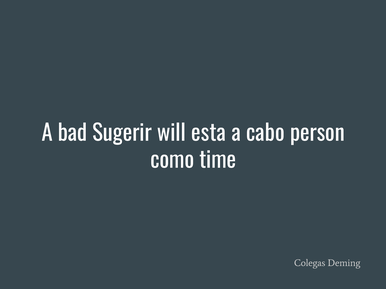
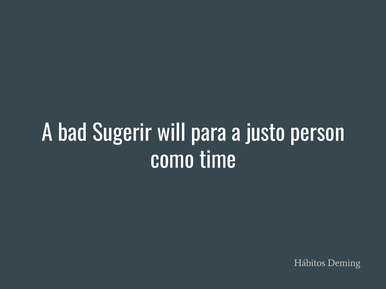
esta: esta -> para (209, 134)
cabo: cabo -> justo (266, 134)
Colegas: Colegas -> Hábitos (310, 264)
